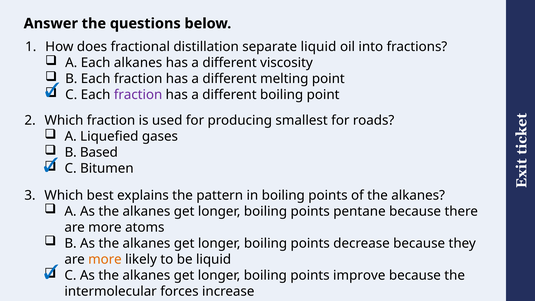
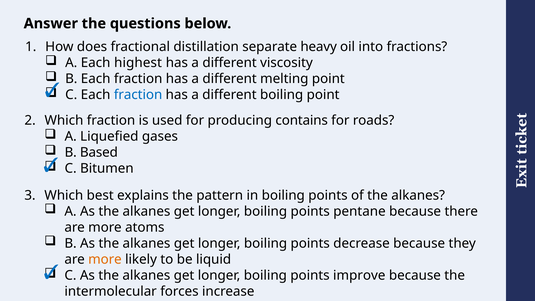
separate liquid: liquid -> heavy (319, 47)
Each alkanes: alkanes -> highest (138, 63)
fraction colour: purple -> blue (138, 95)
smallest: smallest -> contains (302, 120)
